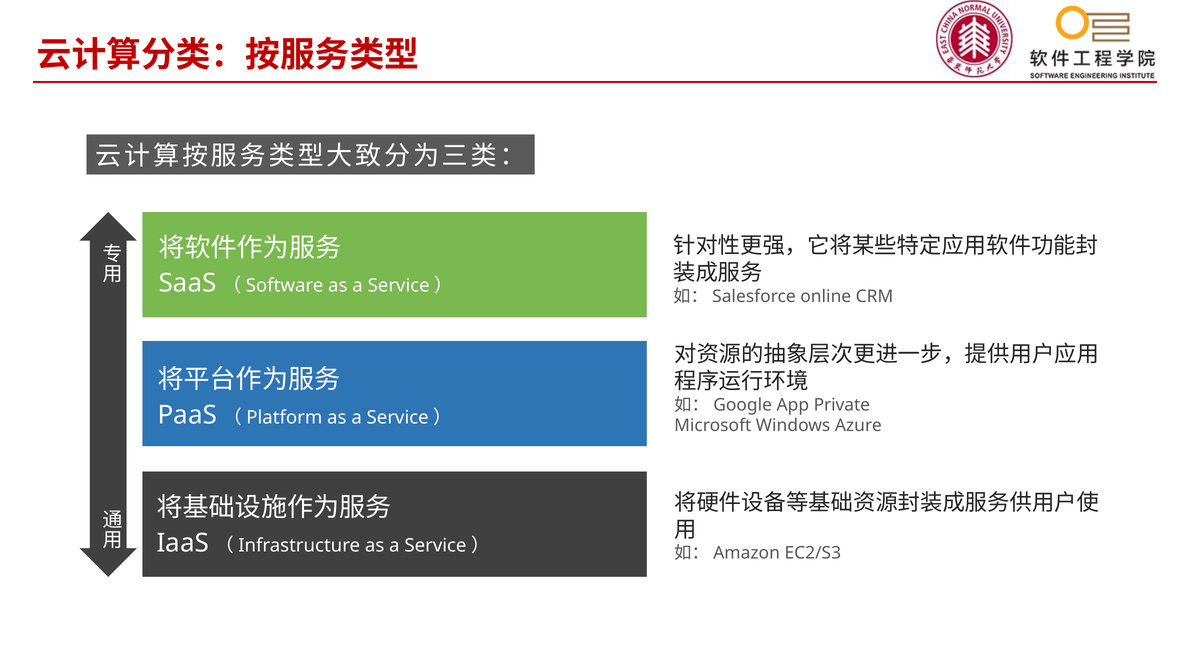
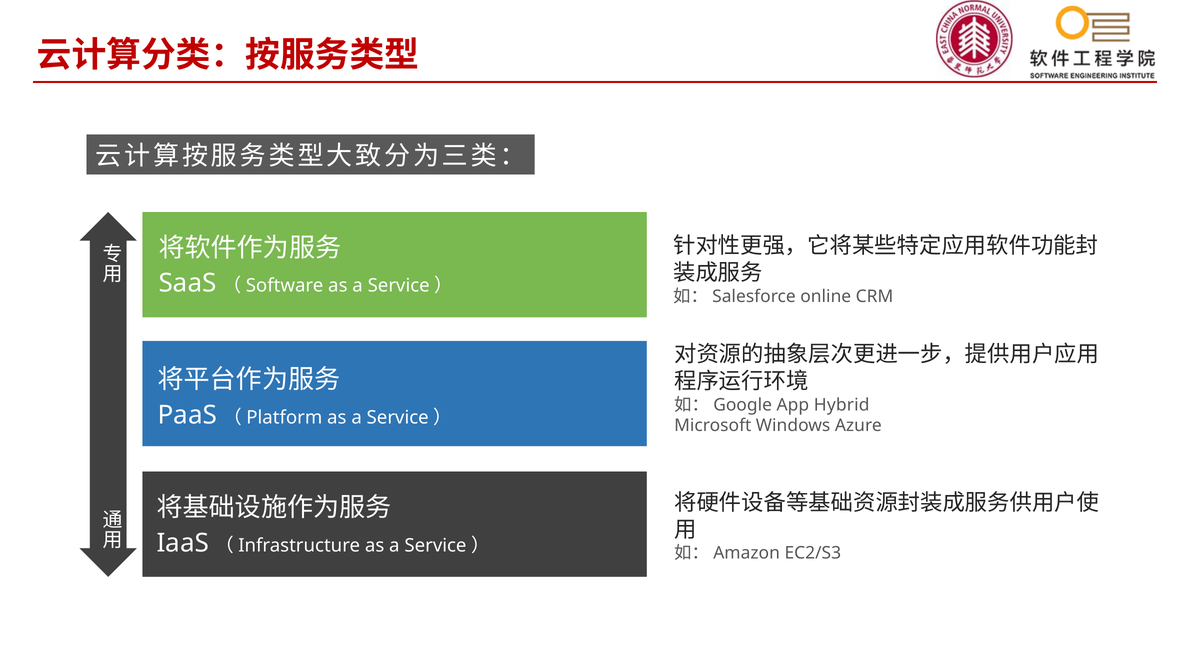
Private: Private -> Hybrid (842, 405)
